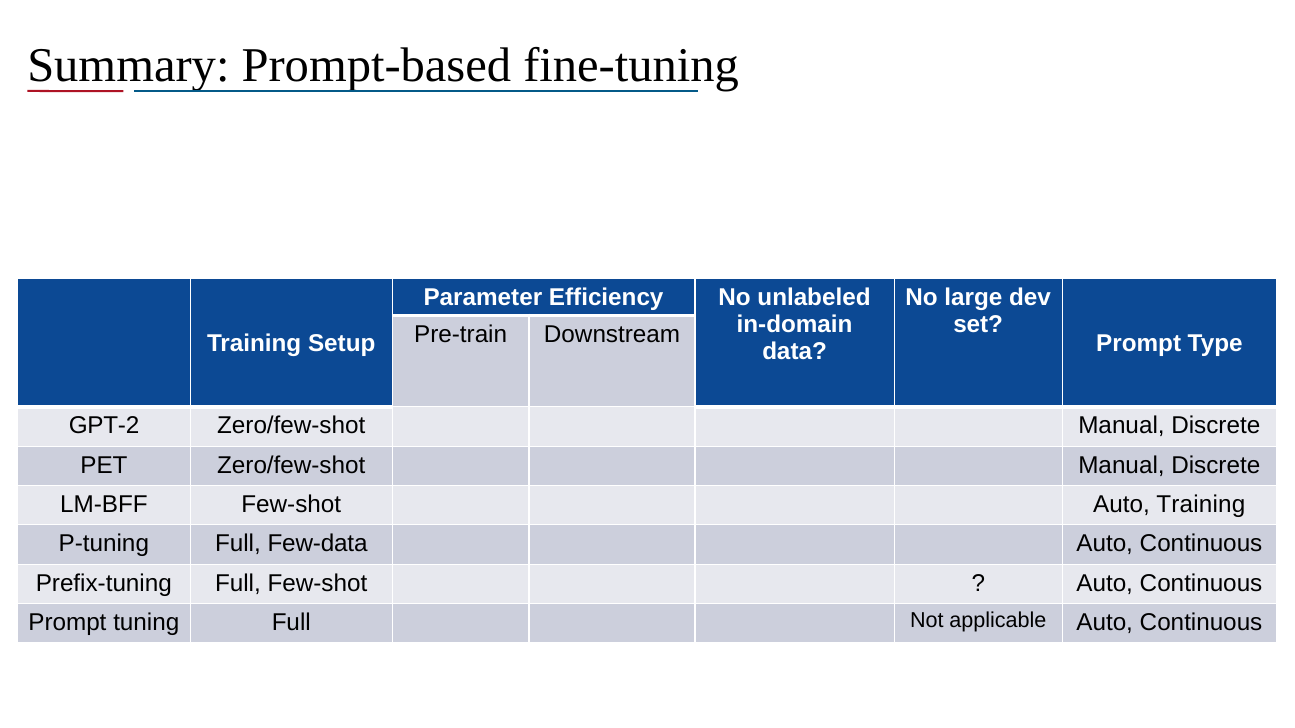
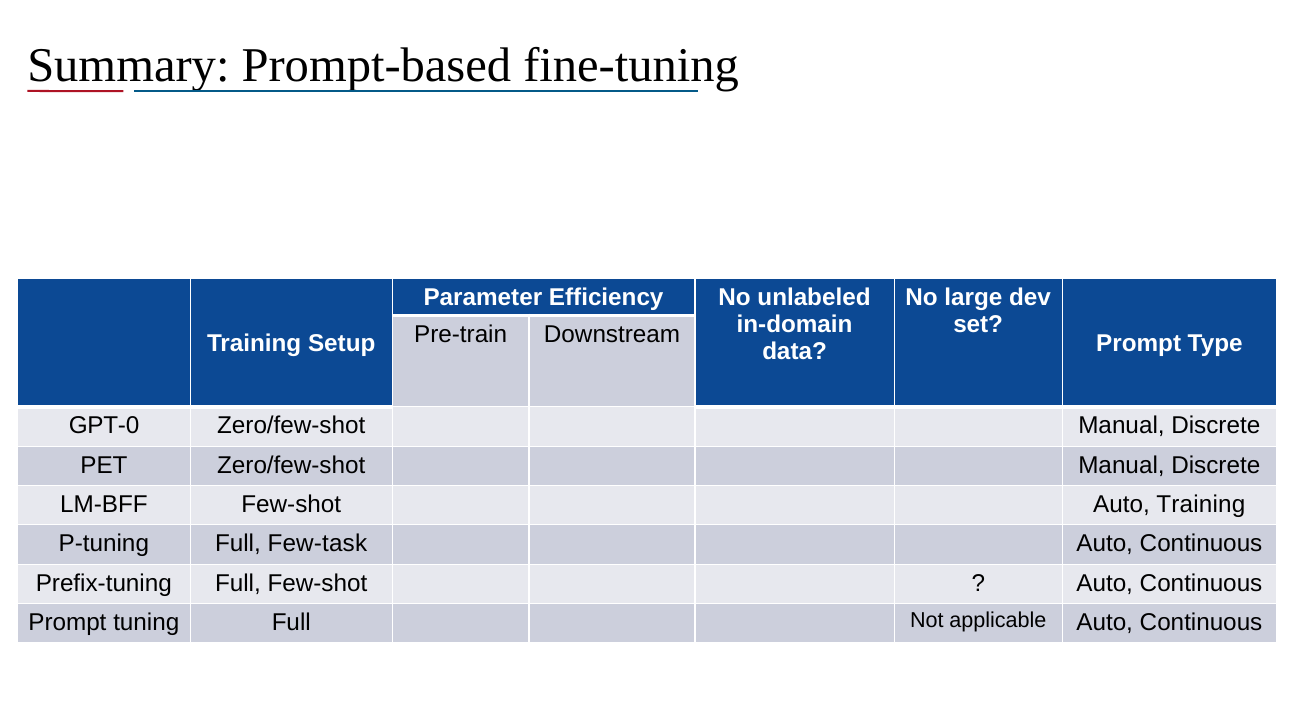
GPT-2: GPT-2 -> GPT-0 (104, 426)
Few-data: Few-data -> Few-task (317, 544)
